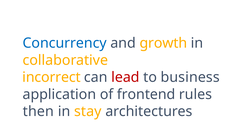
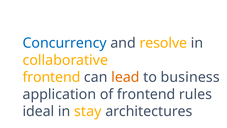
growth: growth -> resolve (163, 43)
incorrect: incorrect -> frontend (51, 77)
lead colour: red -> orange (125, 77)
then: then -> ideal (38, 111)
